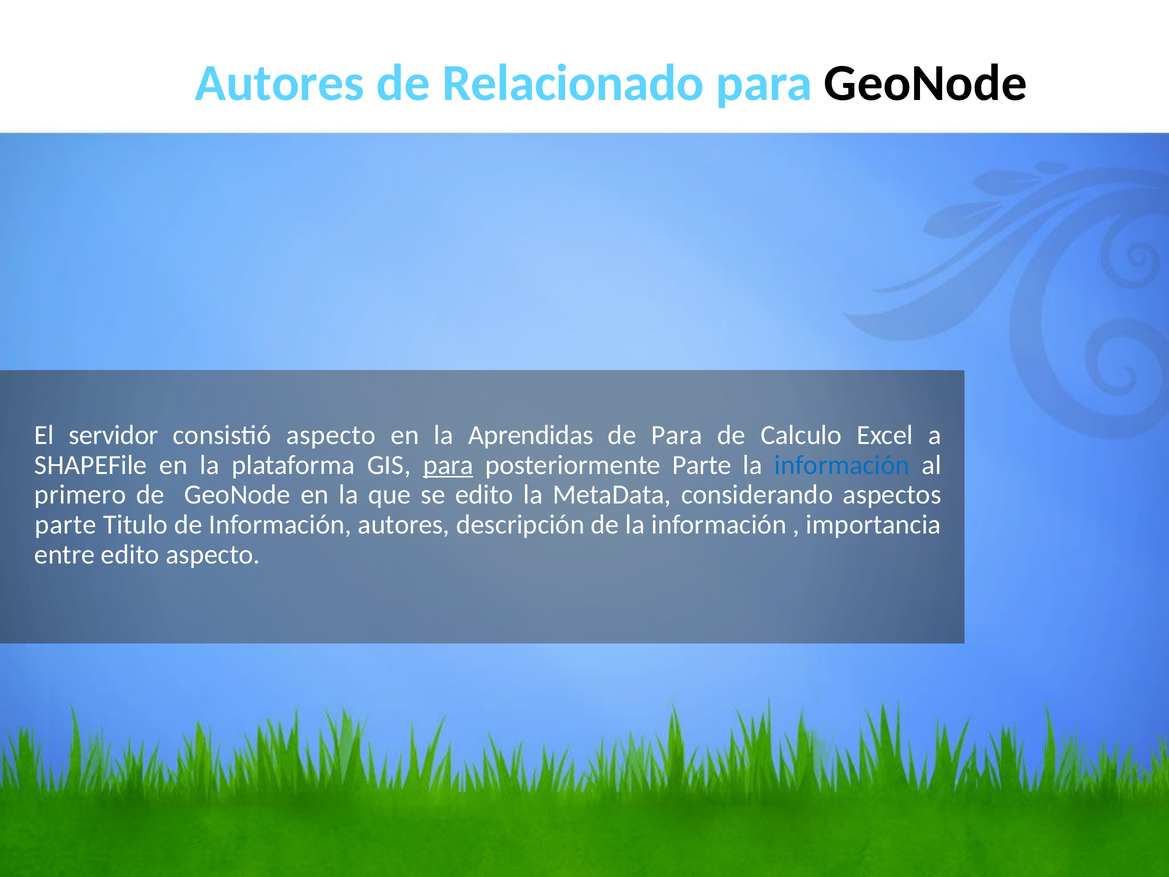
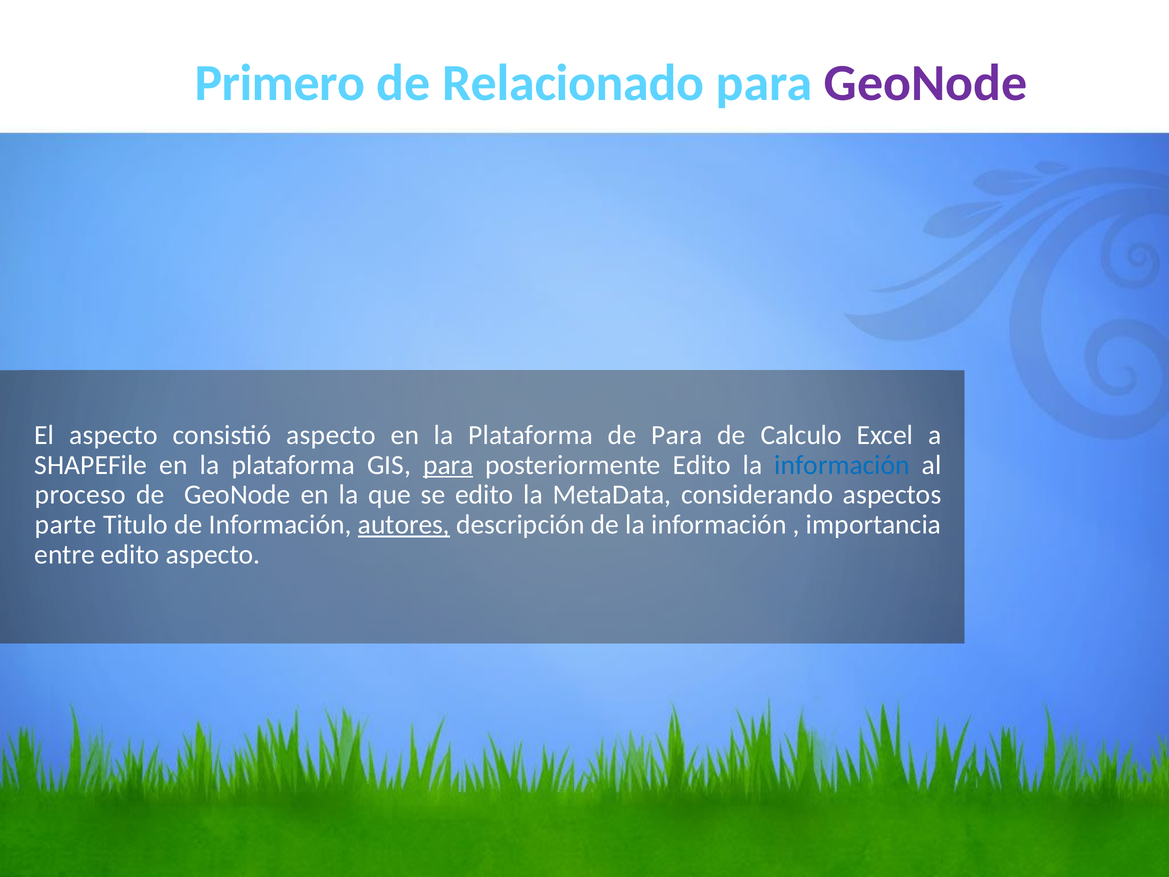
Autores: Autores -> Primero (280, 83)
GeoNode colour: black -> purple (926, 83)
El servidor: servidor -> aspecto (114, 435)
Aprendidas: Aprendidas -> Plataforma (531, 435)
posteriormente Parte: Parte -> Edito (702, 465)
primero: primero -> proceso (80, 495)
autores underline: none -> present (404, 524)
